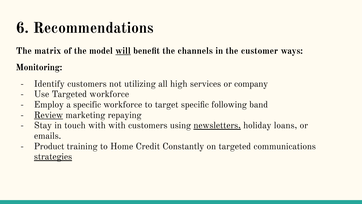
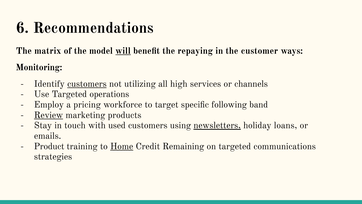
channels: channels -> repaying (195, 51)
customers underline: none -> present (87, 84)
company: company -> channels (251, 84)
Targeted workforce: workforce -> operations (109, 94)
a specific: specific -> pricing (87, 104)
repaying: repaying -> products (125, 115)
with with: with -> used (117, 125)
Home underline: none -> present (122, 146)
Constantly: Constantly -> Remaining (183, 146)
strategies underline: present -> none (53, 156)
